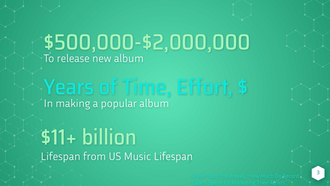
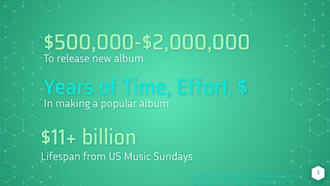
Music Lifespan: Lifespan -> Sundays (173, 156)
